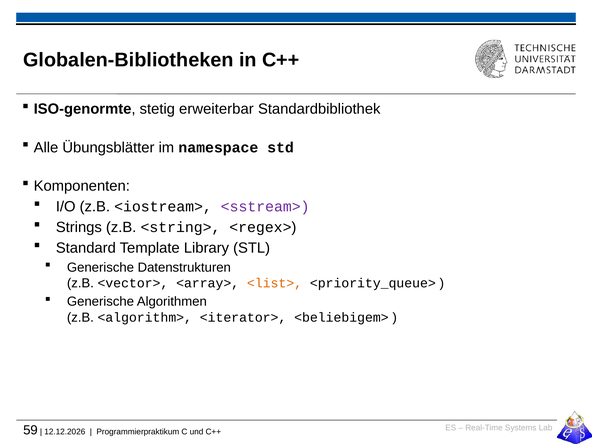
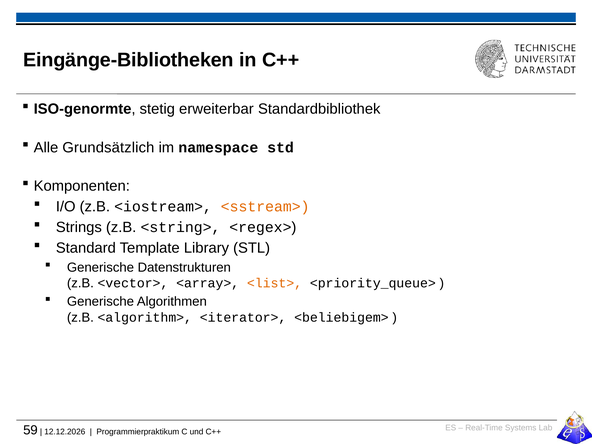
Globalen-Bibliotheken: Globalen-Bibliotheken -> Eingänge-Bibliotheken (128, 60)
Übungsblätter: Übungsblätter -> Grundsätzlich (108, 147)
<sstream> colour: purple -> orange (265, 207)
